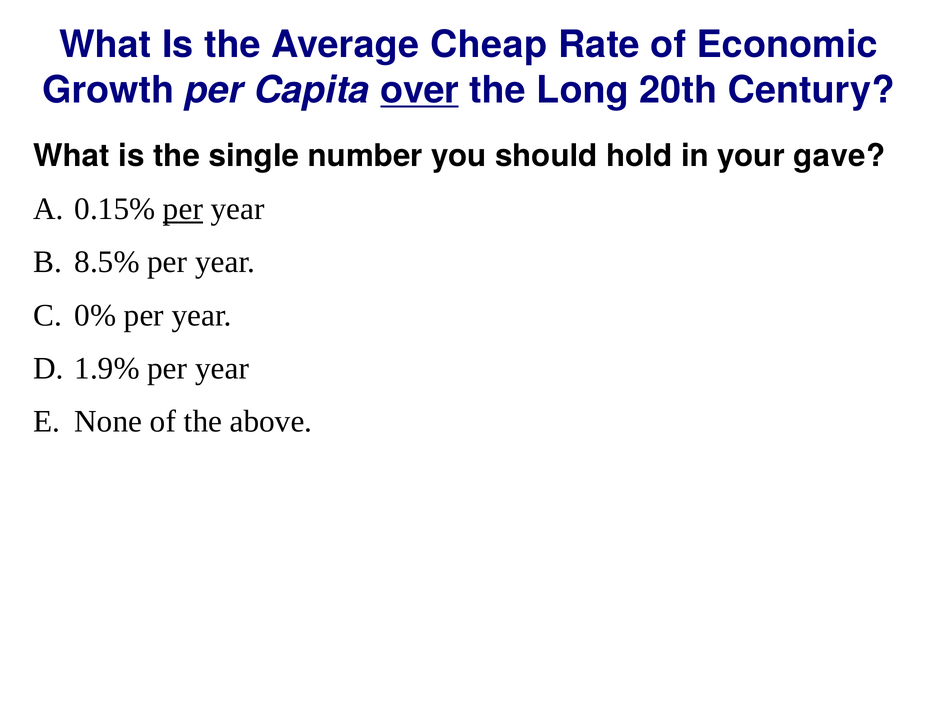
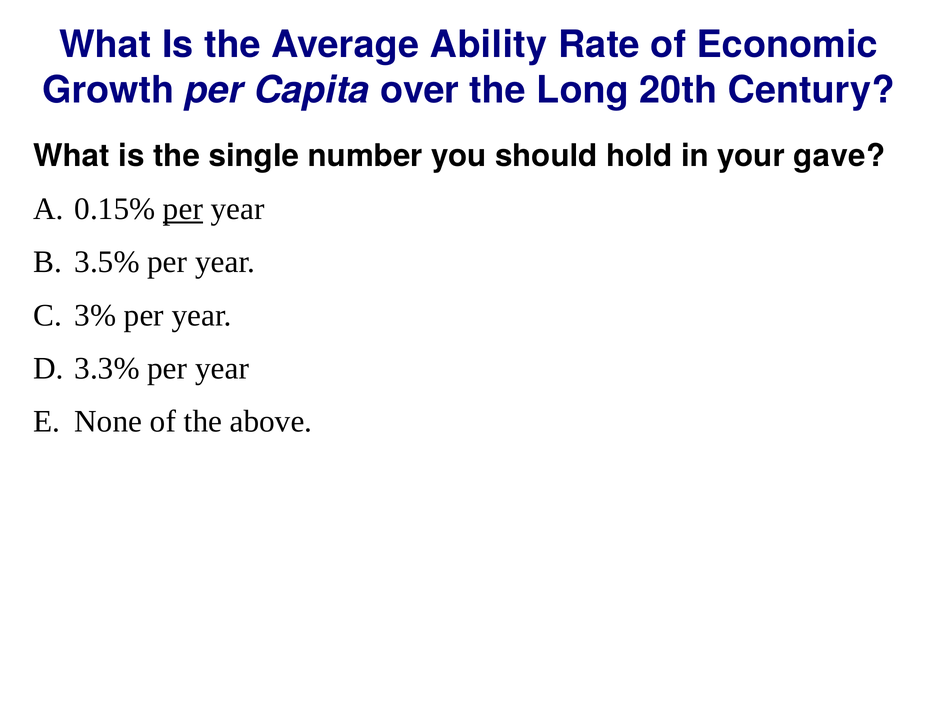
Cheap: Cheap -> Ability (489, 45)
over underline: present -> none (420, 90)
8.5%: 8.5% -> 3.5% (107, 262)
0%: 0% -> 3% (95, 315)
1.9%: 1.9% -> 3.3% (107, 369)
